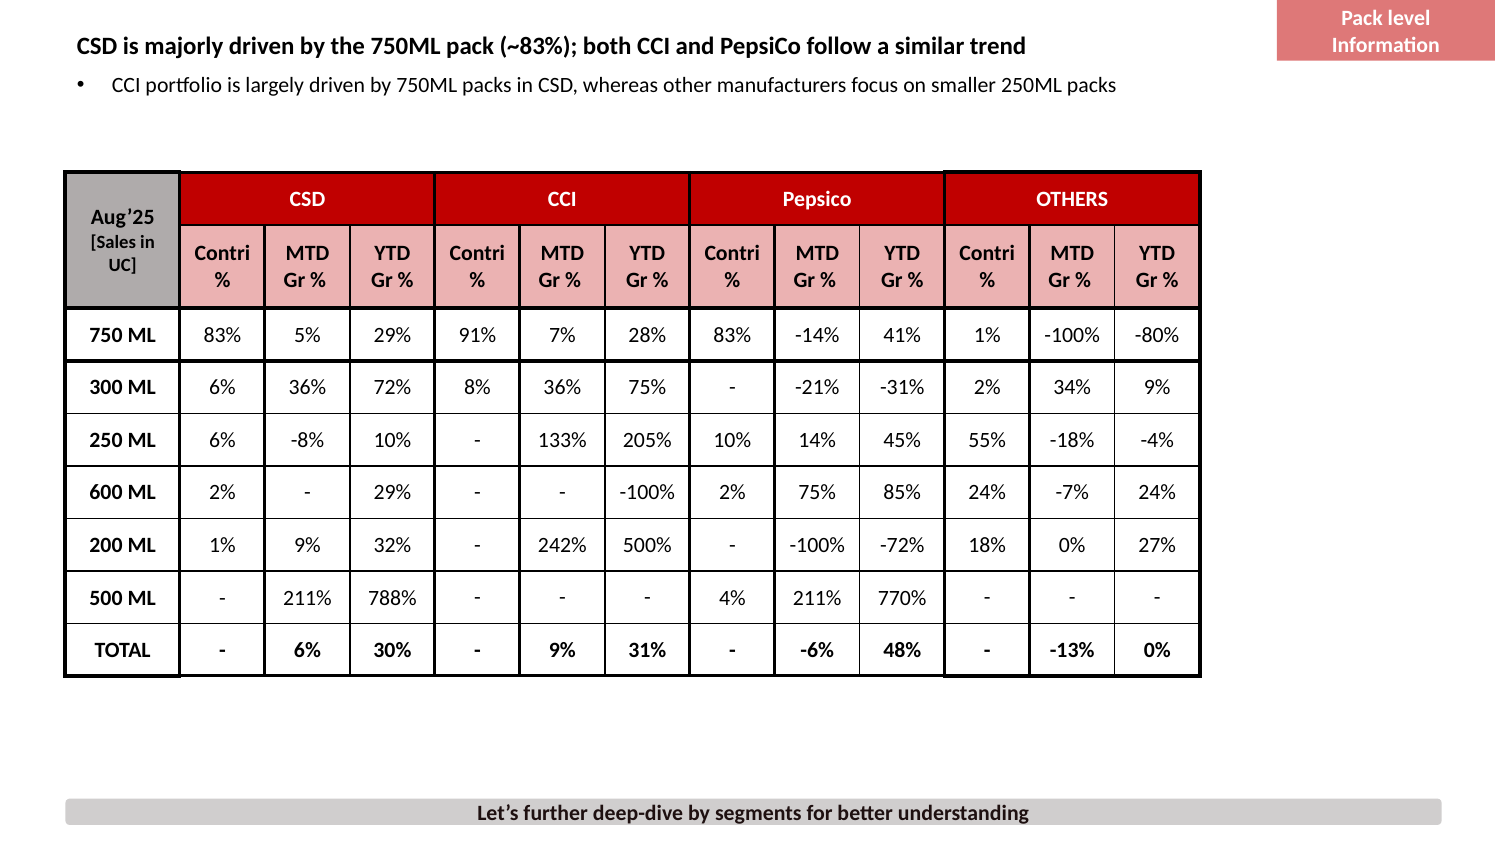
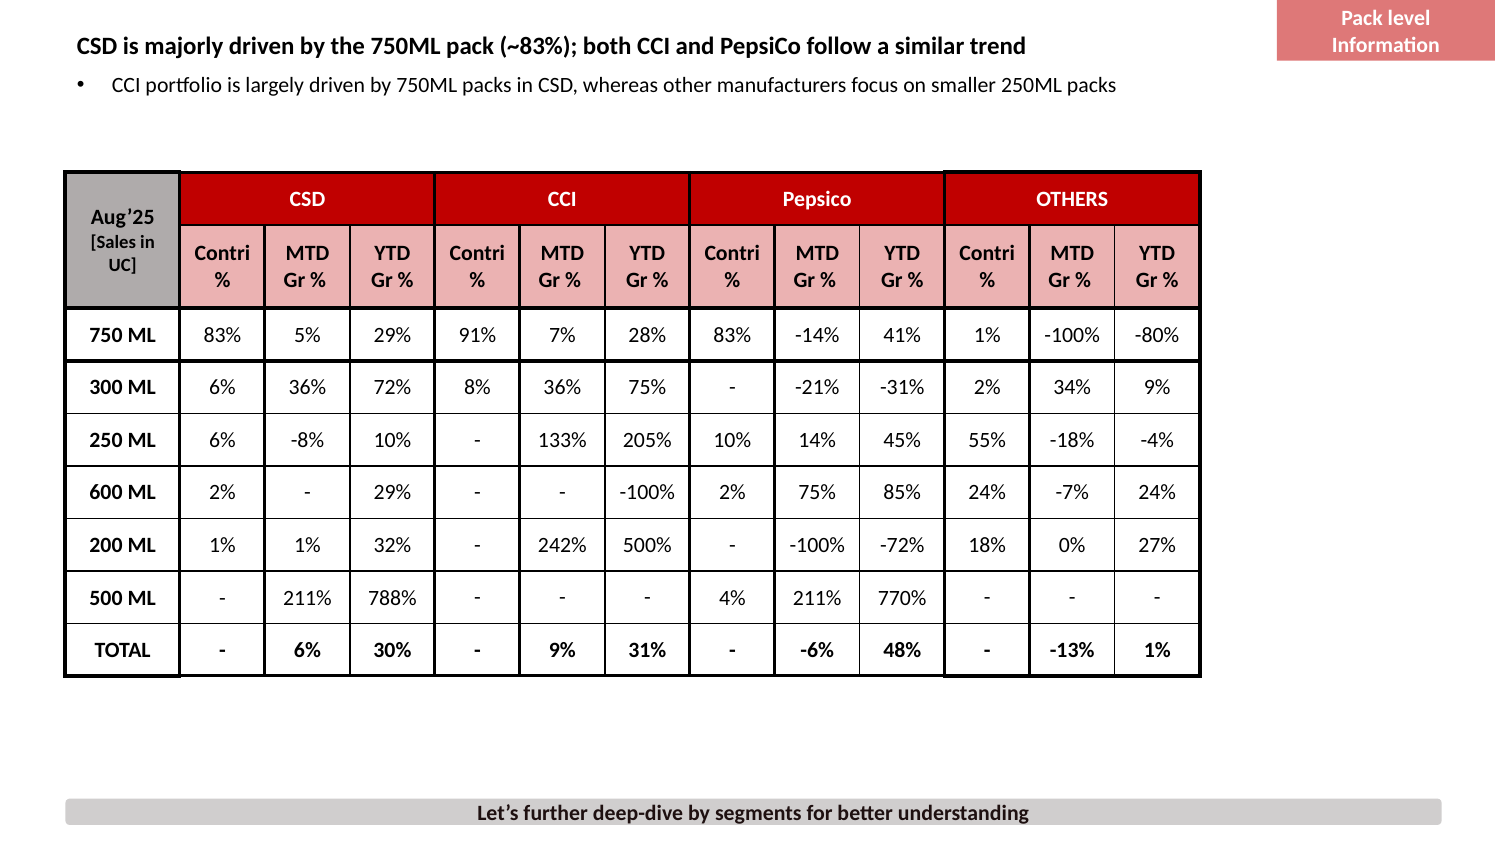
1% 9%: 9% -> 1% (307, 545)
-13% 0%: 0% -> 1% (1157, 650)
